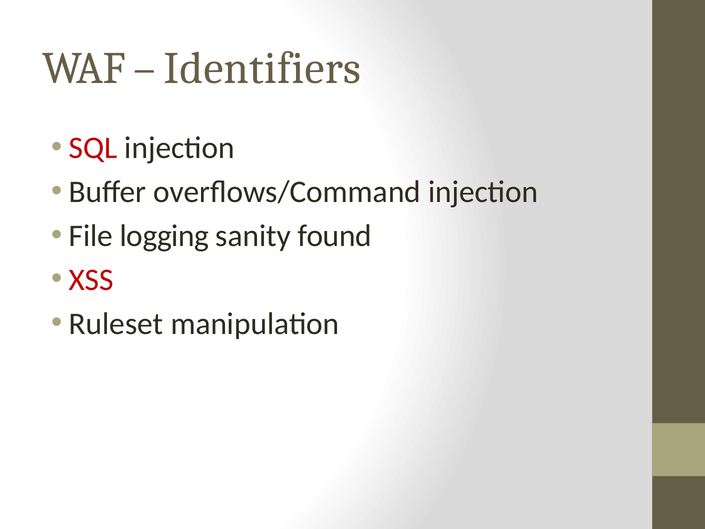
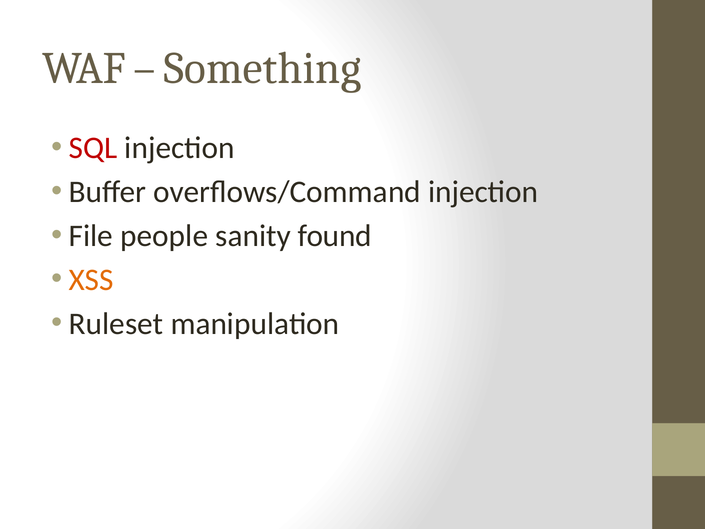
Identifiers: Identifiers -> Something (263, 68)
logging: logging -> people (164, 236)
XSS colour: red -> orange (91, 280)
